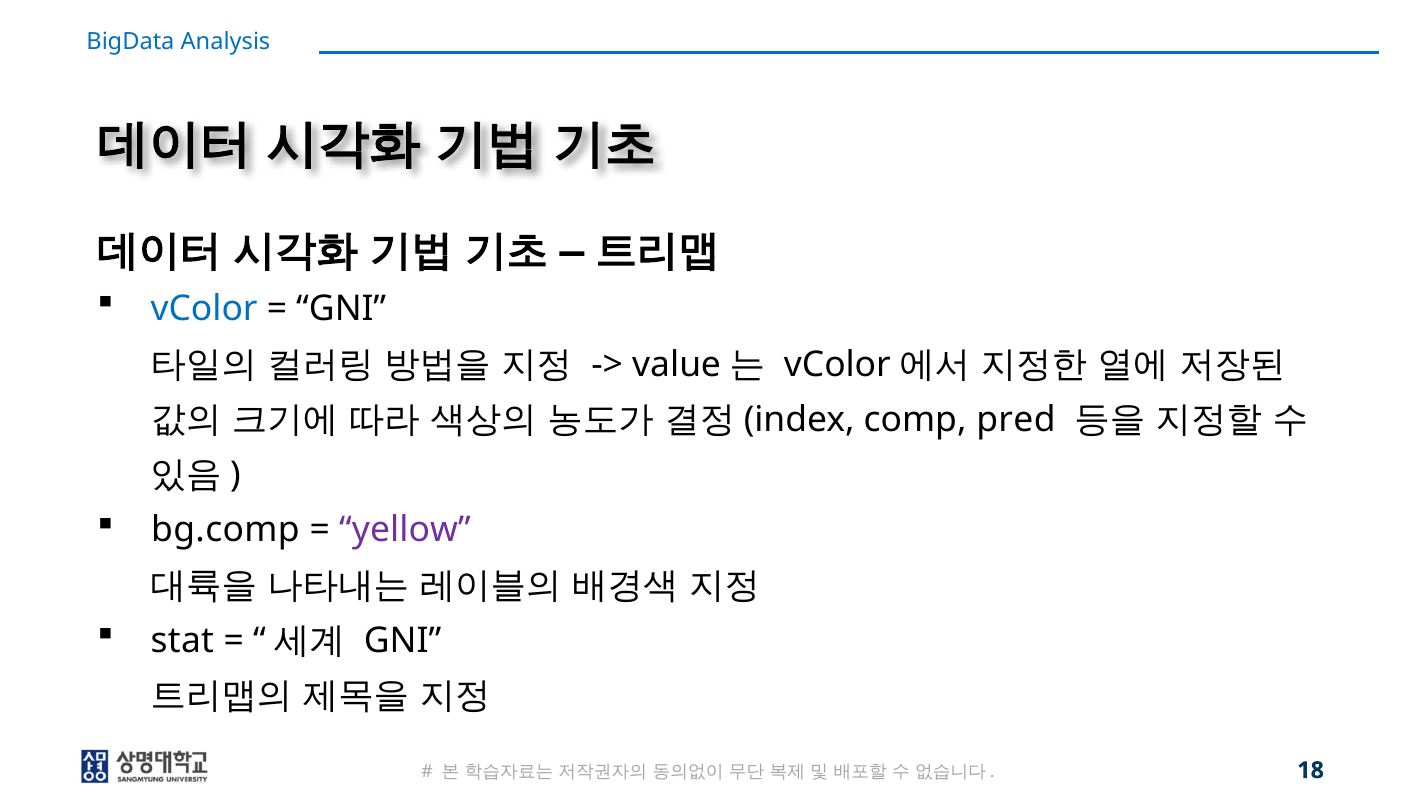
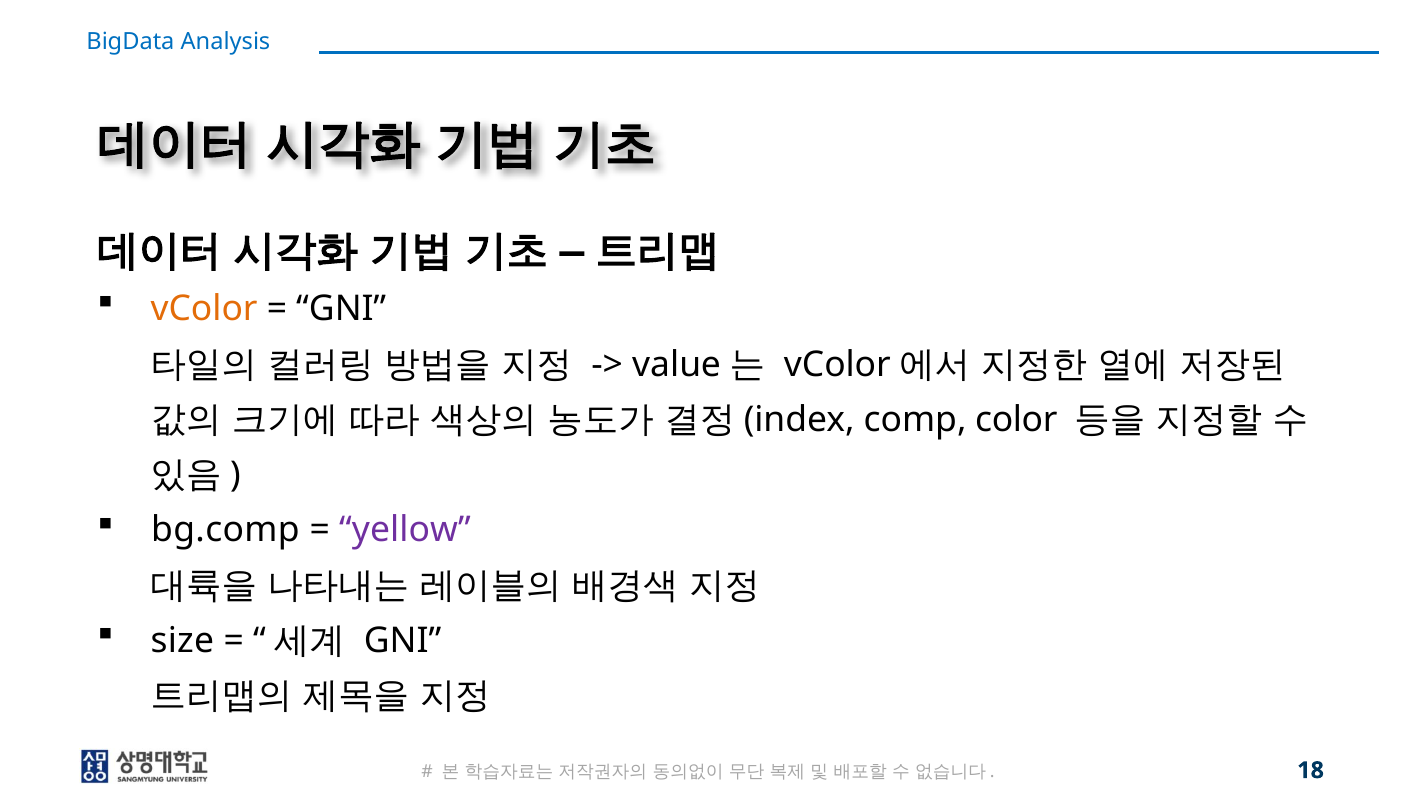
vColor colour: blue -> orange (204, 309)
pred: pred -> color (1016, 419)
stat: stat -> size (182, 641)
